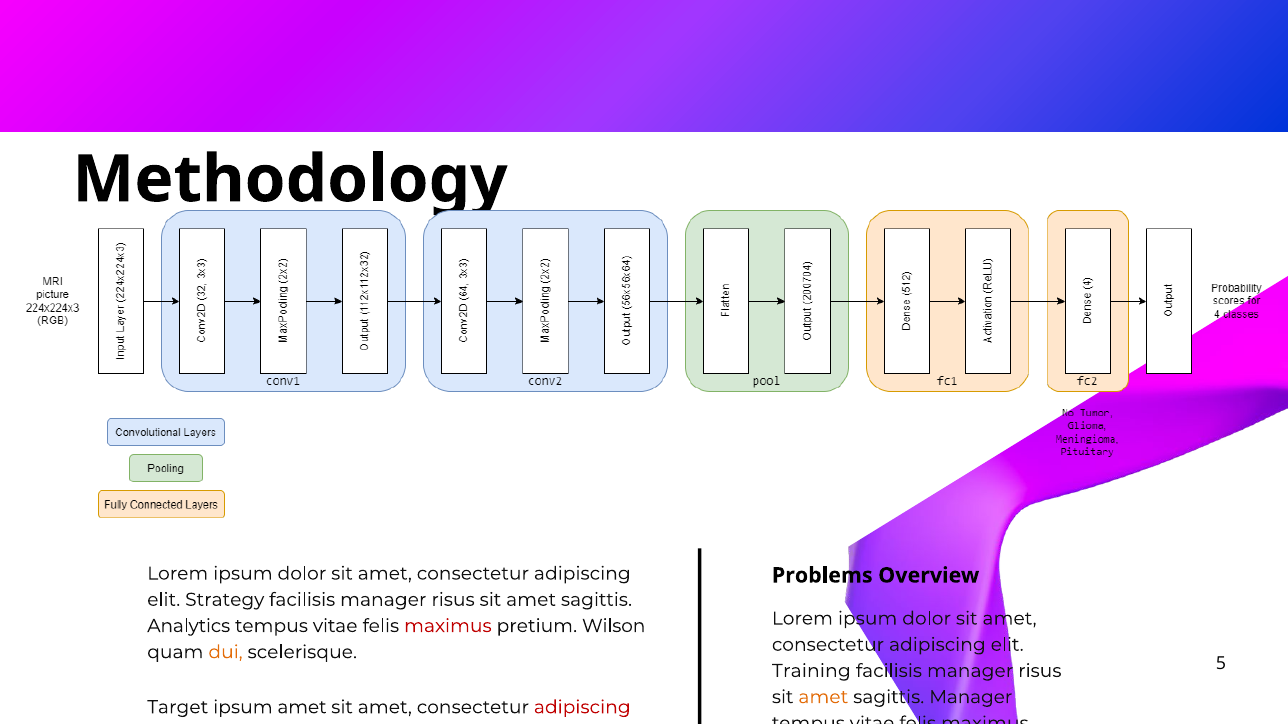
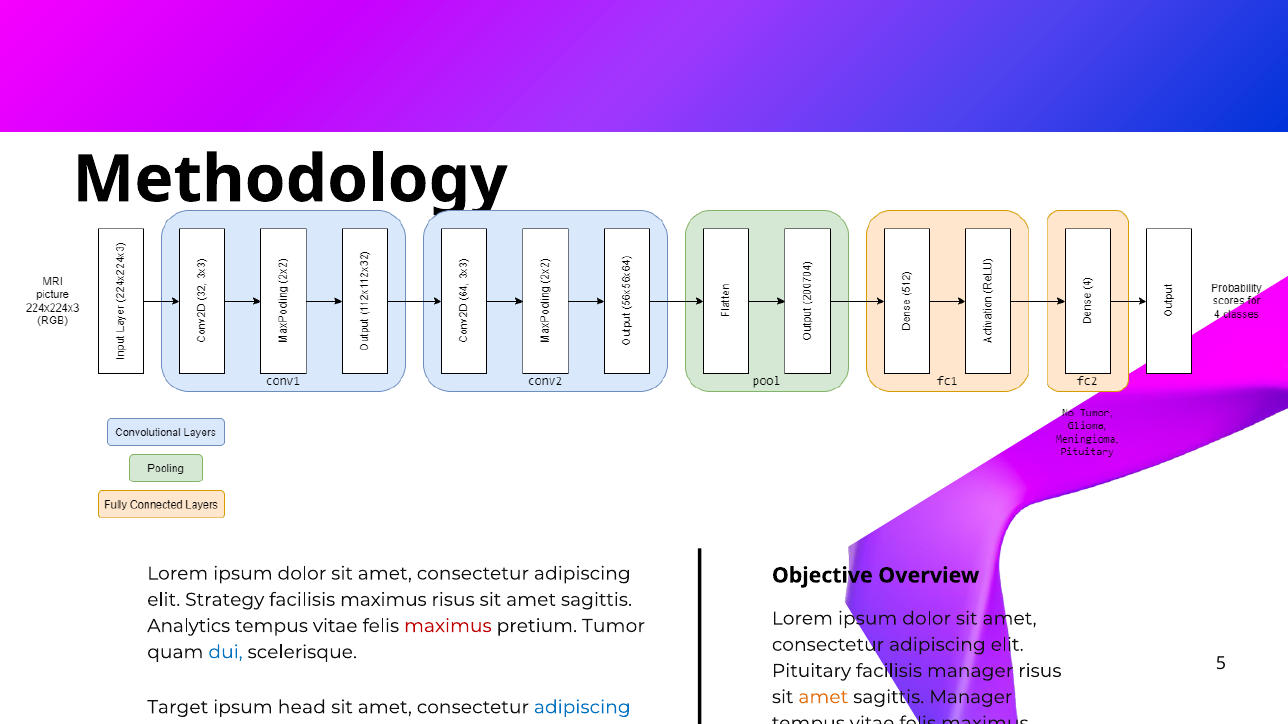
Problems: Problems -> Objective (822, 576)
manager: manager -> maximus (383, 600)
Wilson: Wilson -> Tumor (613, 626)
dui colour: orange -> blue (226, 653)
Training: Training -> Pituitary (812, 671)
ipsum amet: amet -> head (302, 708)
adipiscing colour: red -> blue (582, 708)
